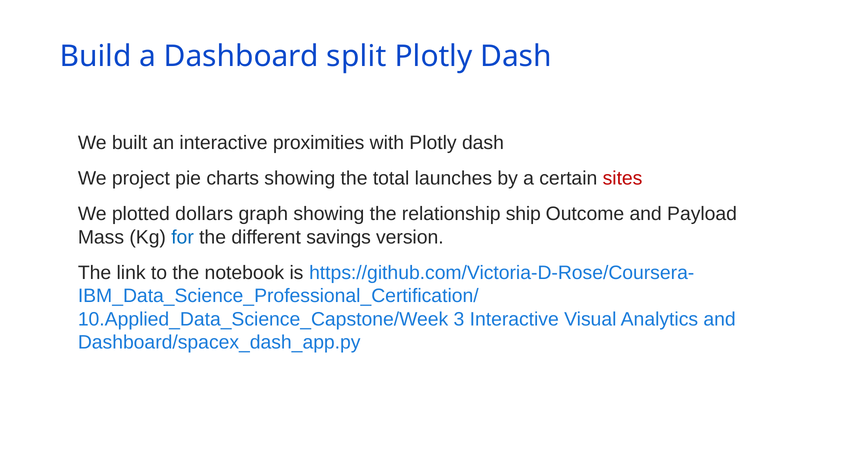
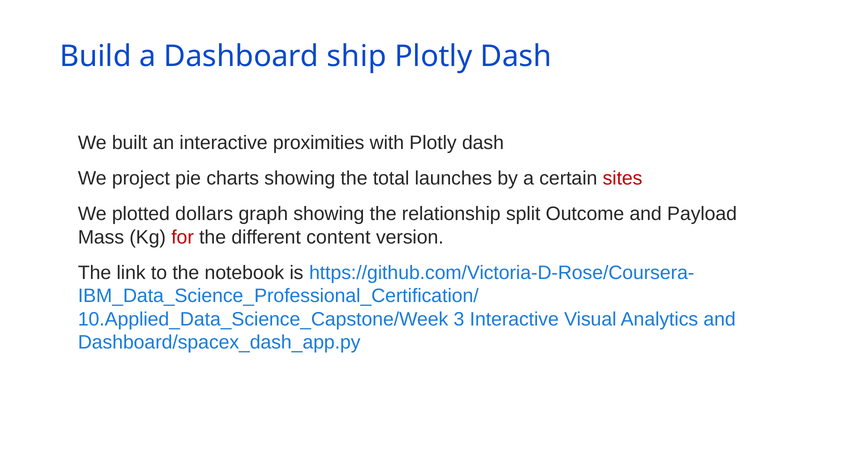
split: split -> ship (357, 57)
ship: ship -> split (523, 214)
for colour: blue -> red (183, 237)
savings: savings -> content (338, 237)
